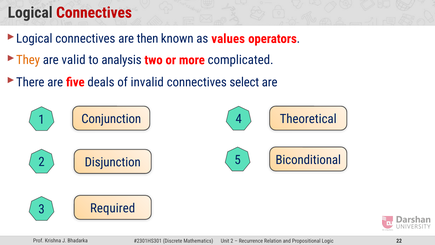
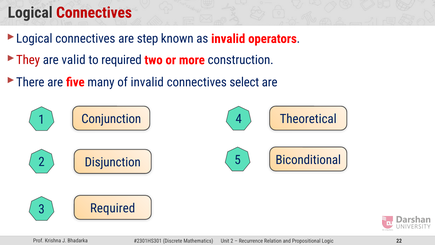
then: then -> step (148, 39)
as values: values -> invalid (228, 39)
They colour: orange -> red (28, 60)
to analysis: analysis -> required (121, 60)
complicated: complicated -> construction (241, 60)
deals: deals -> many (101, 82)
